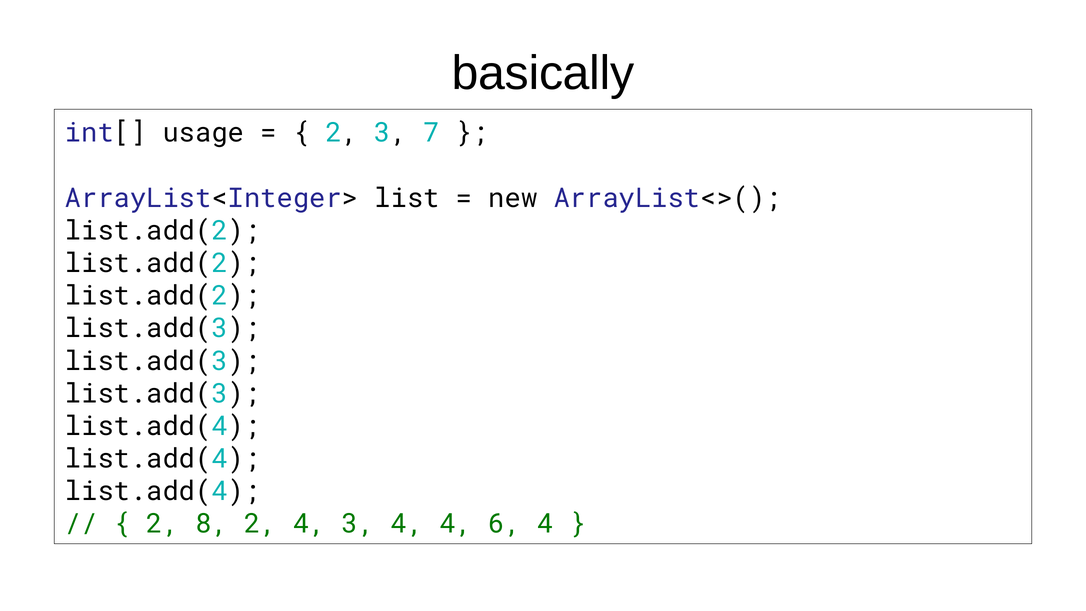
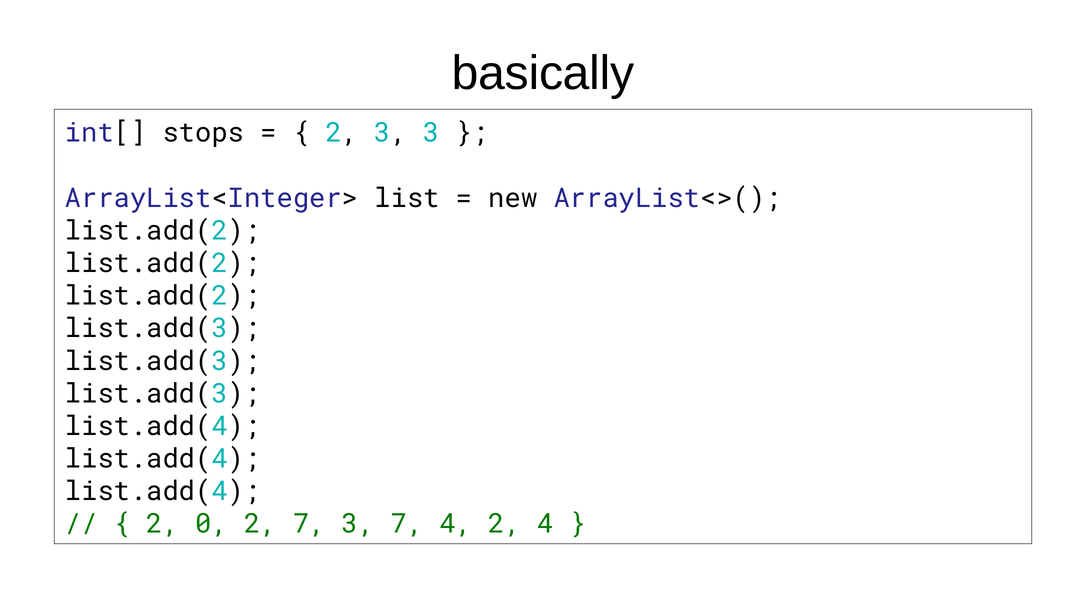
usage: usage -> stops (203, 133)
3 7: 7 -> 3 (431, 133)
8: 8 -> 0 (212, 524)
2 4: 4 -> 7 (309, 524)
3 4: 4 -> 7 (407, 524)
4 6: 6 -> 2 (505, 524)
